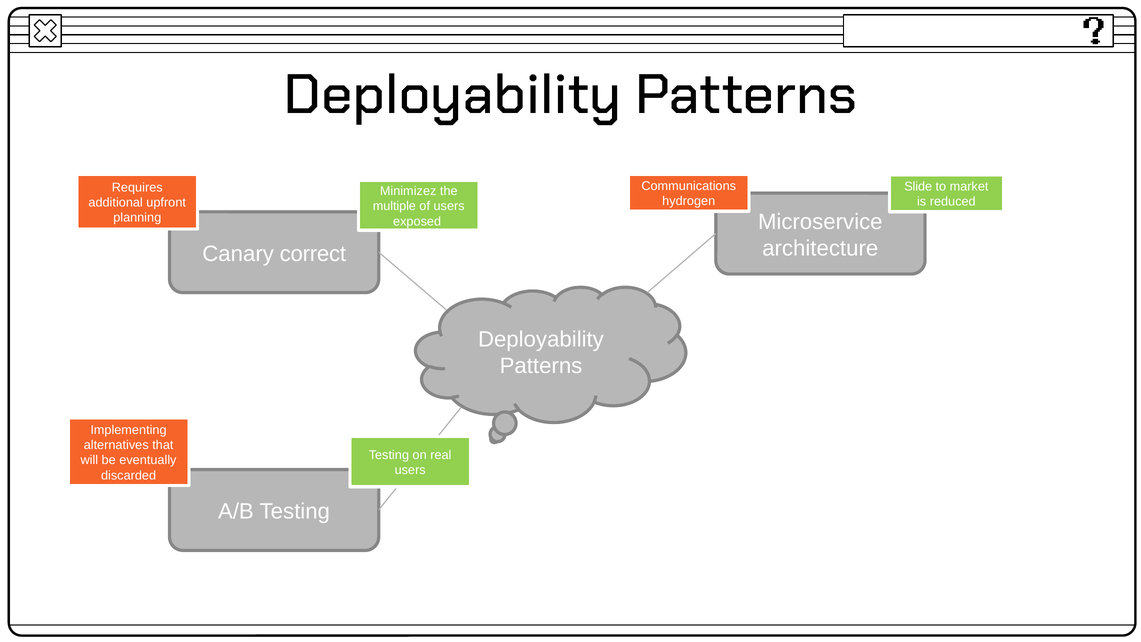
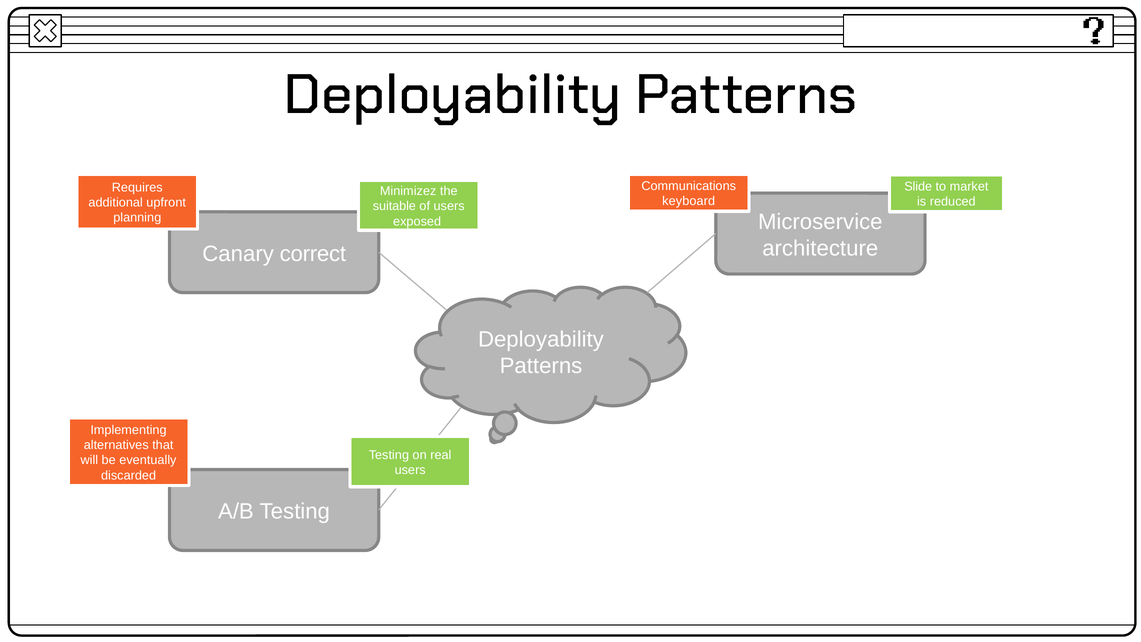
hydrogen: hydrogen -> keyboard (689, 201)
multiple: multiple -> suitable (394, 206)
